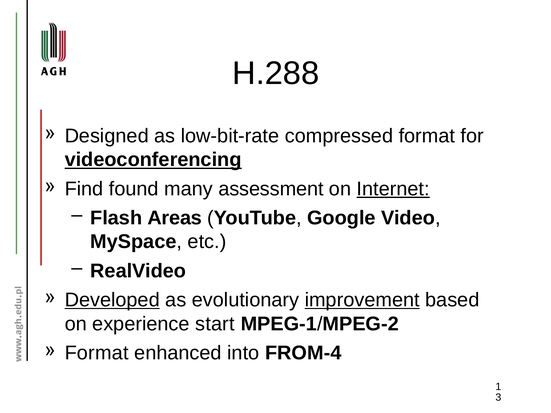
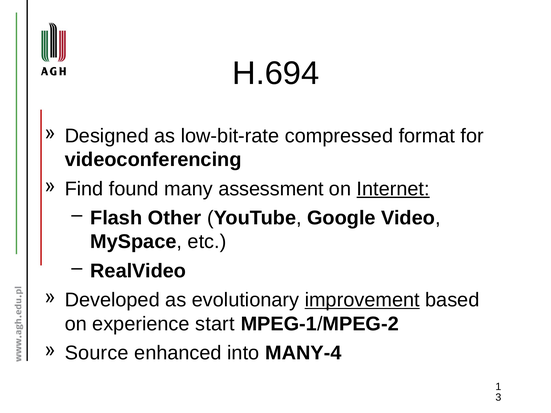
H.288: H.288 -> H.694 (276, 73)
videoconferencing underline: present -> none (153, 160)
Areas: Areas -> Other (175, 218)
Developed underline: present -> none (112, 300)
Format: Format -> Source (97, 353)
FROM-4: FROM-4 -> MANY-4 (303, 353)
